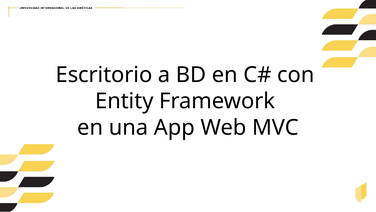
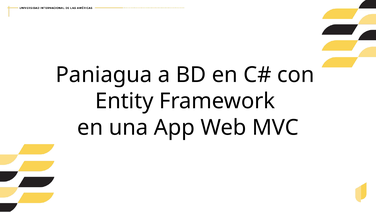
Escritorio: Escritorio -> Paniagua (104, 75)
